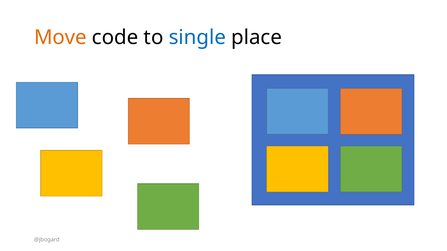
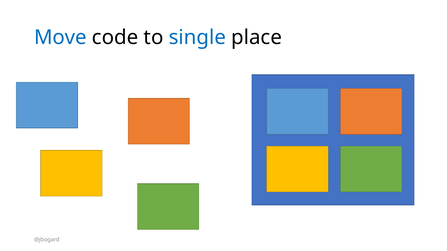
Move colour: orange -> blue (60, 38)
